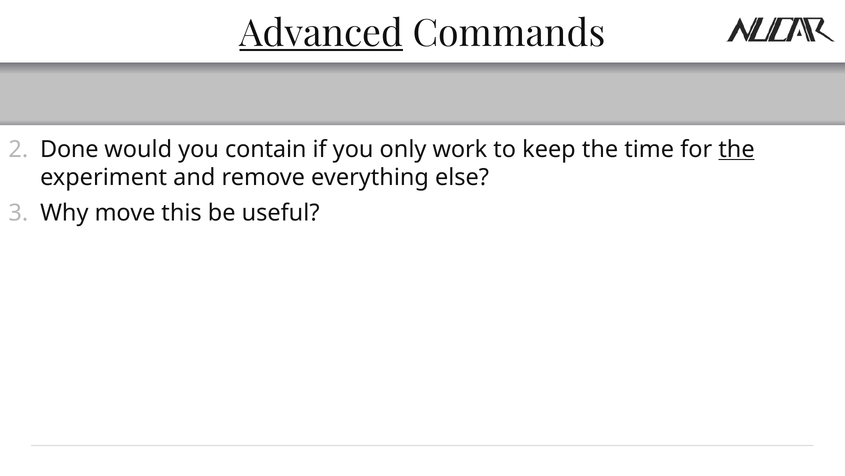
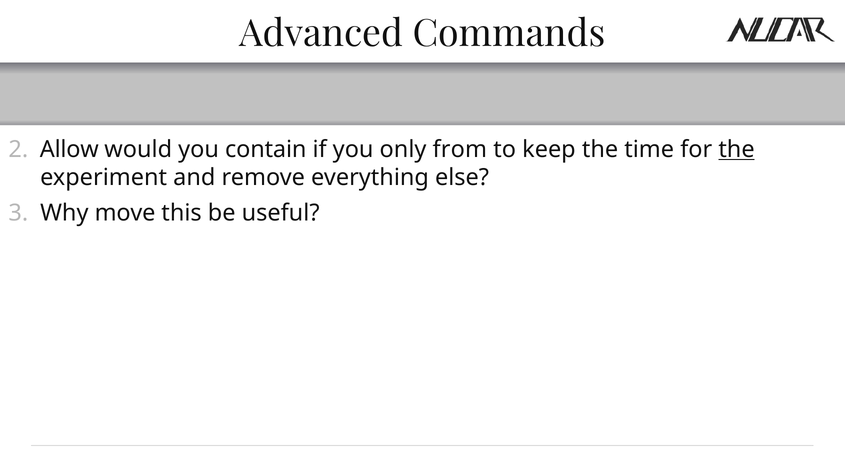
Advanced underline: present -> none (321, 34)
Done: Done -> Allow (69, 149)
work: work -> from (460, 149)
